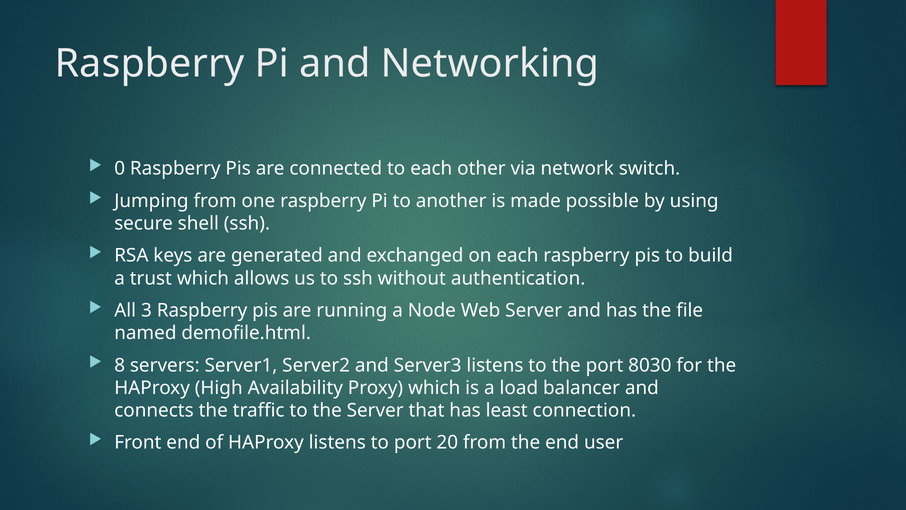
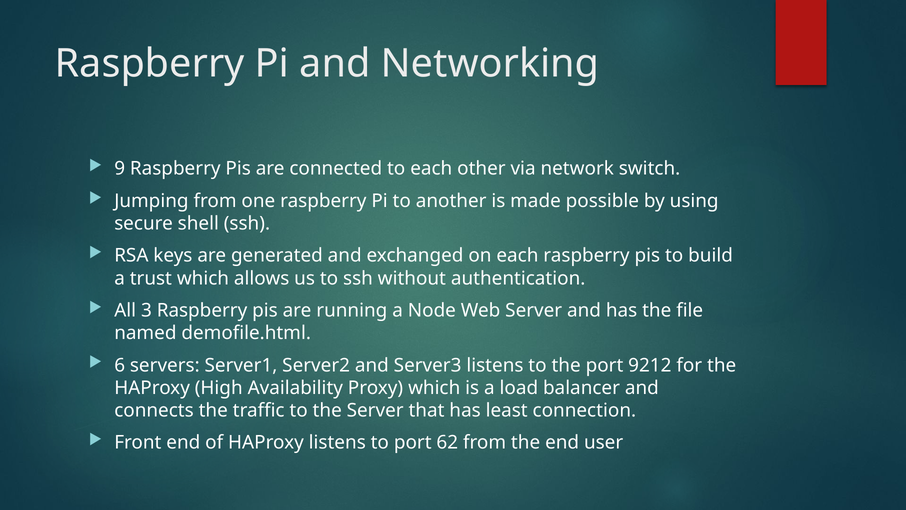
0: 0 -> 9 (120, 169)
8: 8 -> 6 (120, 365)
8030: 8030 -> 9212 (650, 365)
20: 20 -> 62 (447, 442)
